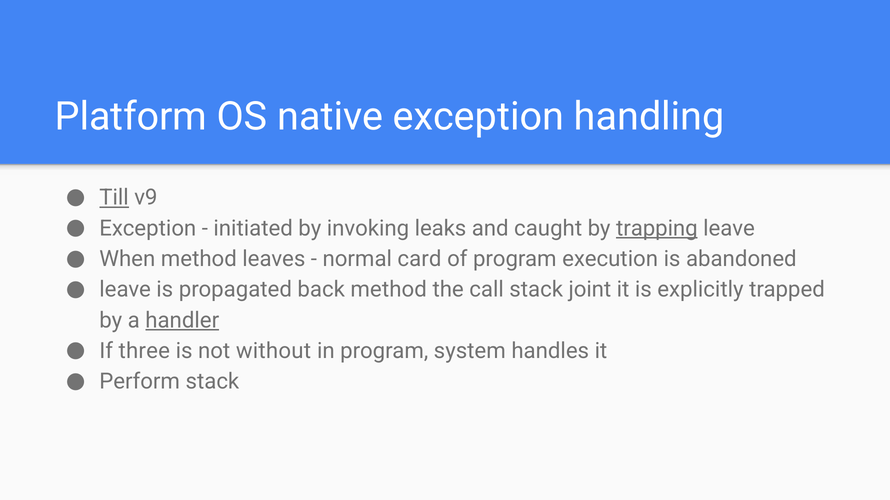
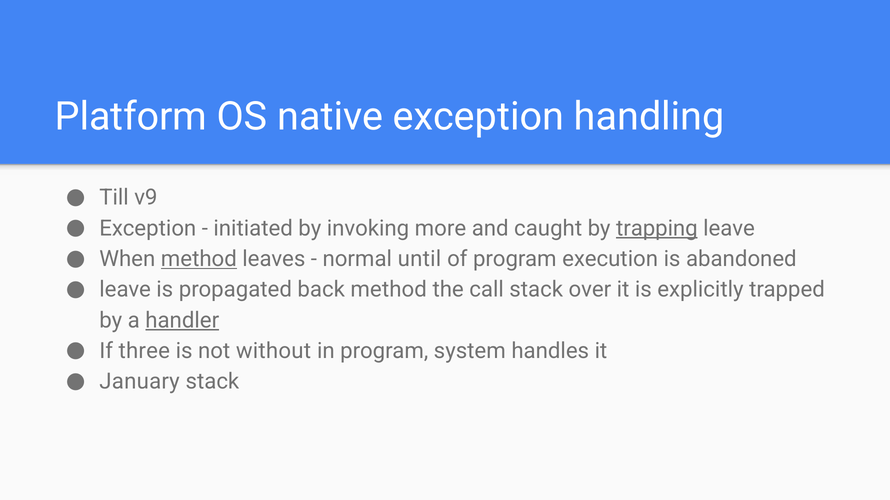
Till underline: present -> none (114, 198)
leaks: leaks -> more (440, 229)
method underline: none -> present (199, 259)
card: card -> until (419, 259)
joint: joint -> over (590, 290)
Perform: Perform -> January (140, 382)
